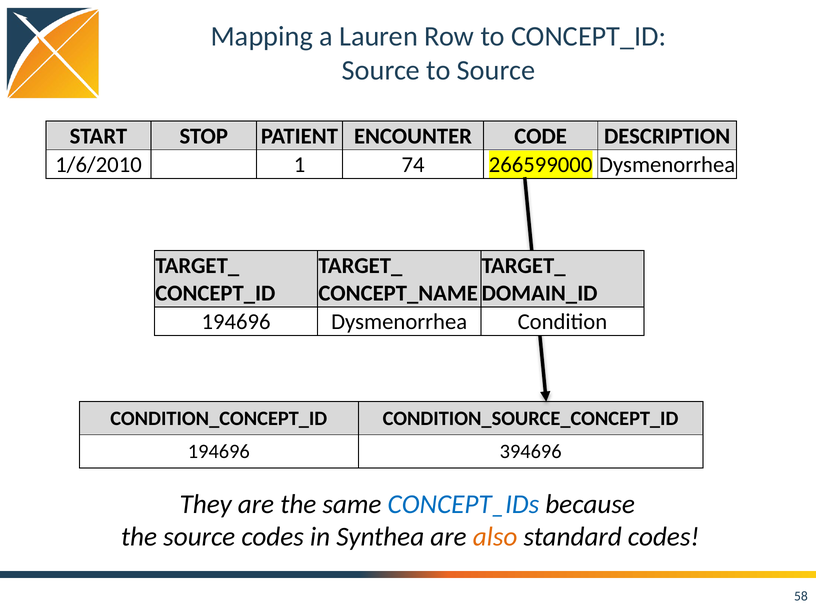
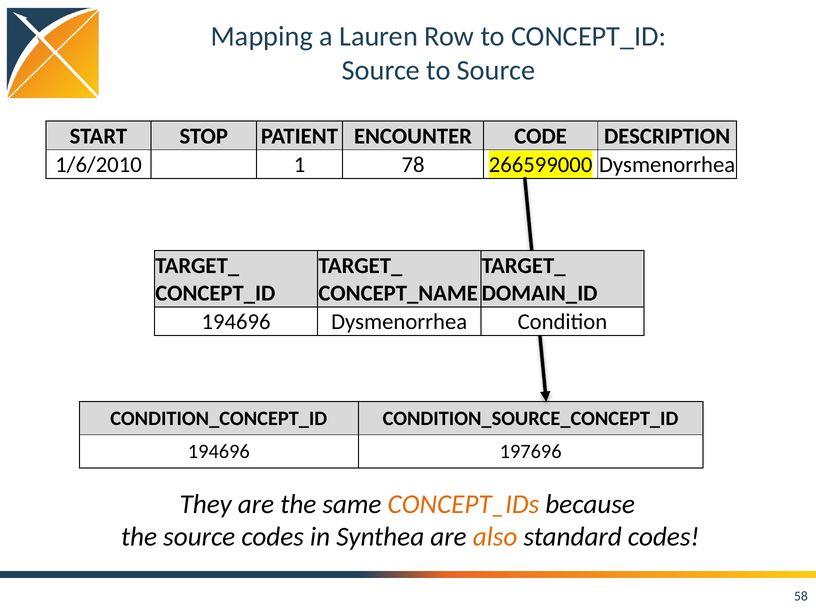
74: 74 -> 78 (413, 165)
394696: 394696 -> 197696 (531, 452)
CONCEPT_IDs colour: blue -> orange (463, 504)
